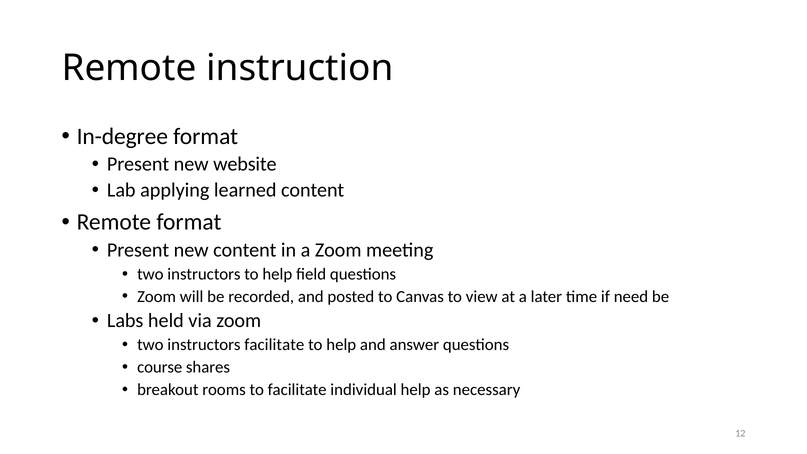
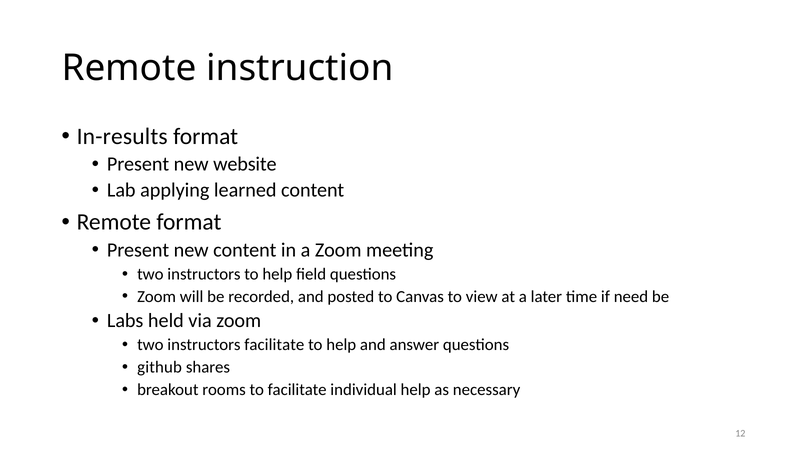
In-degree: In-degree -> In-results (122, 136)
course: course -> github (160, 367)
